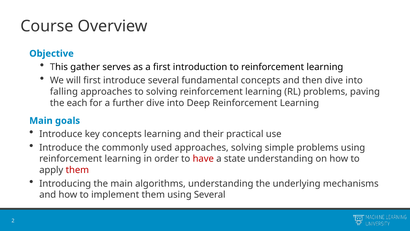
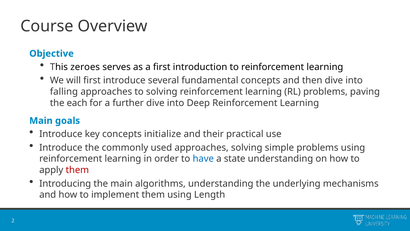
gather: gather -> zeroes (85, 67)
concepts learning: learning -> initialize (163, 134)
have colour: red -> blue (203, 159)
using Several: Several -> Length (210, 195)
